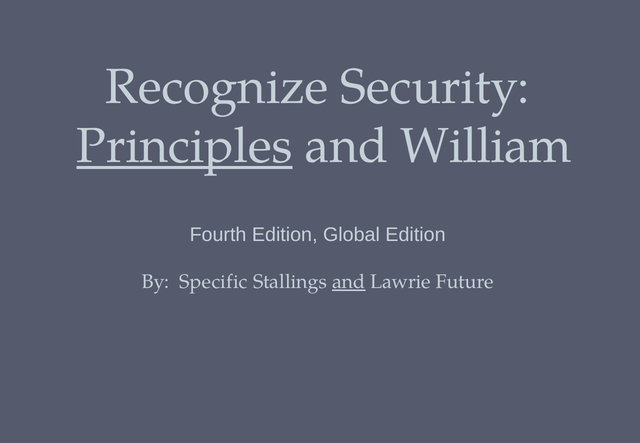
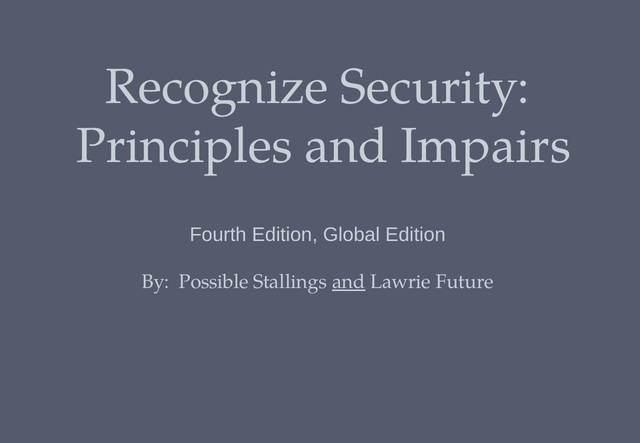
Principles underline: present -> none (185, 146)
William: William -> Impairs (486, 146)
Specific: Specific -> Possible (214, 282)
